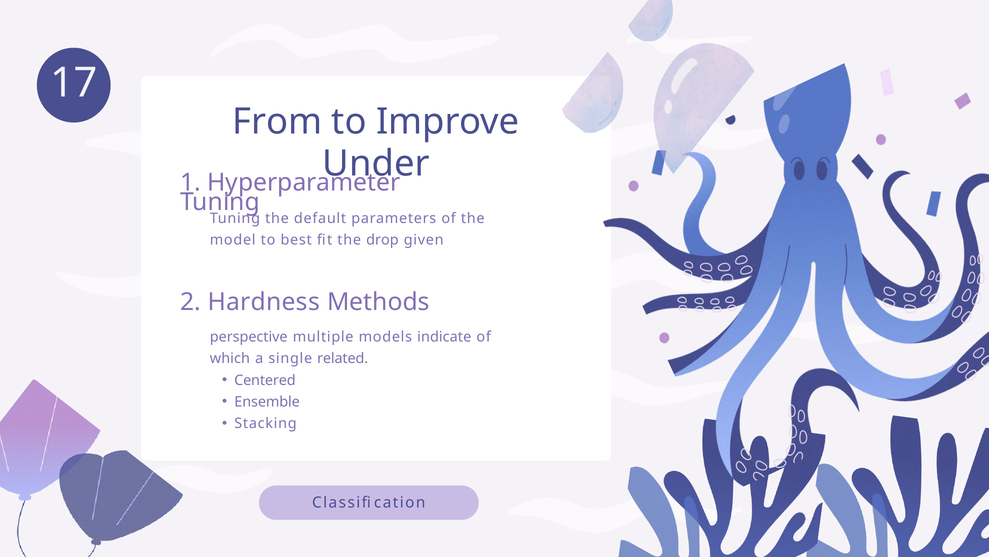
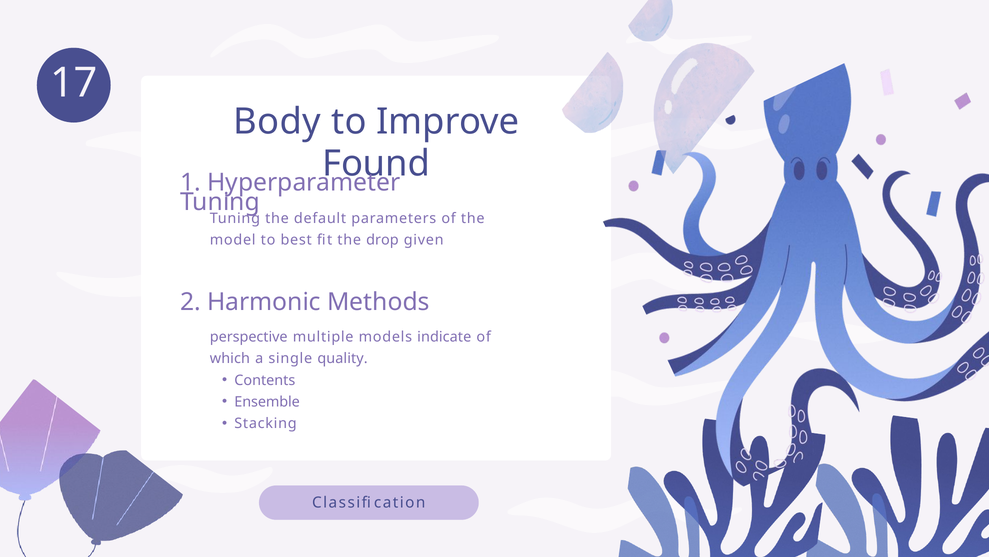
From: From -> Body (277, 122)
Under: Under -> Found (376, 164)
Hardness: Hardness -> Harmonic (264, 302)
related: related -> quality (343, 358)
Centered: Centered -> Contents (265, 380)
